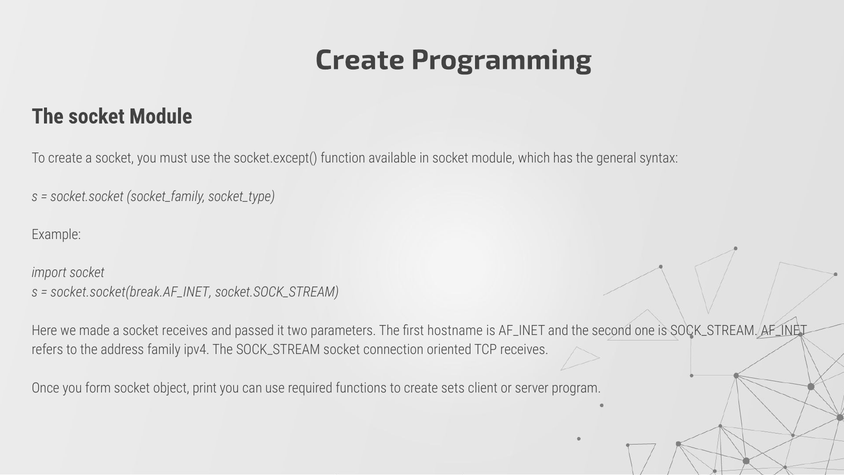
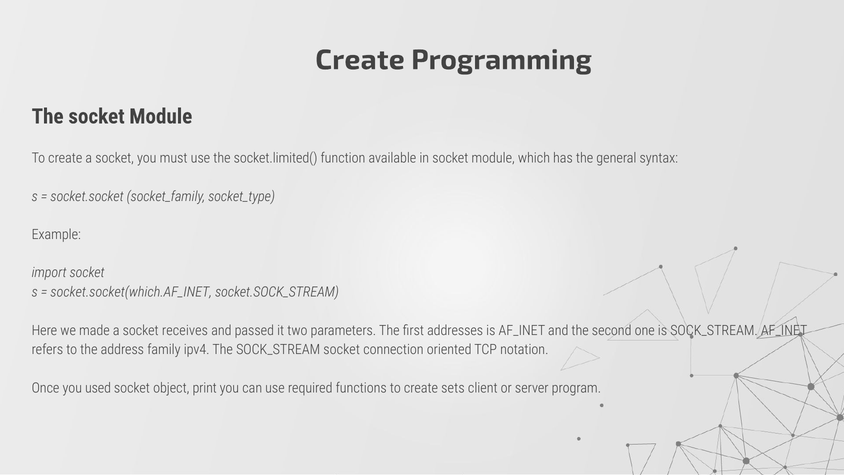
socket.except(: socket.except( -> socket.limited( (276, 158)
socket.socket(break.AF_INET: socket.socket(break.AF_INET -> socket.socket(which.AF_INET (131, 292)
hostname: hostname -> addresses (455, 330)
TCP receives: receives -> notation (524, 350)
form: form -> used (98, 388)
